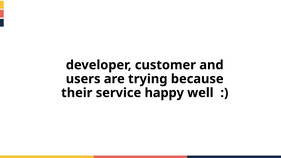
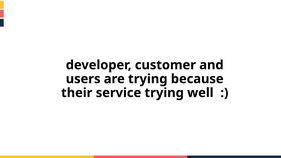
service happy: happy -> trying (164, 93)
